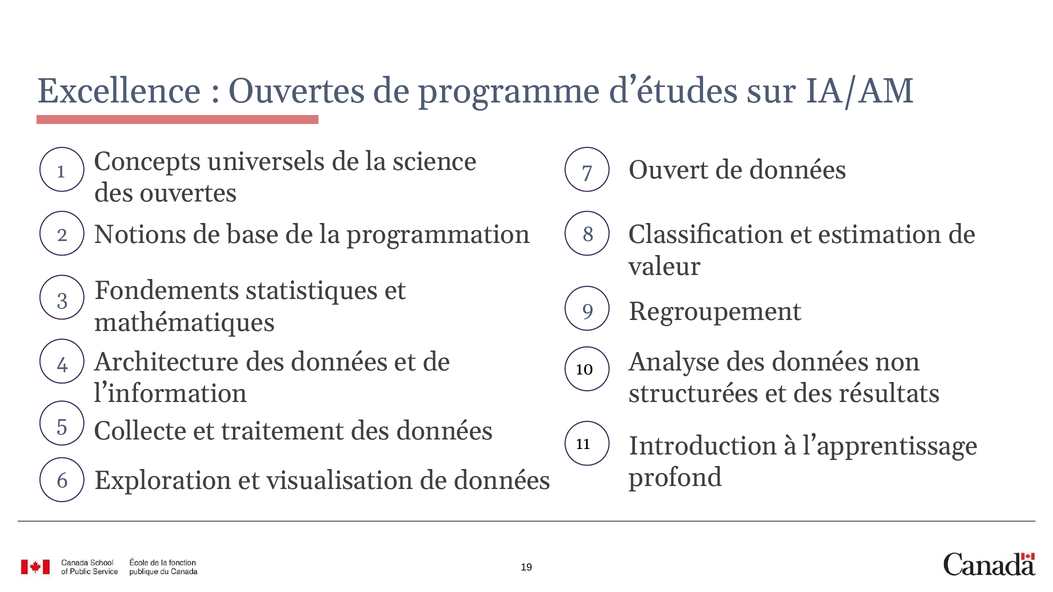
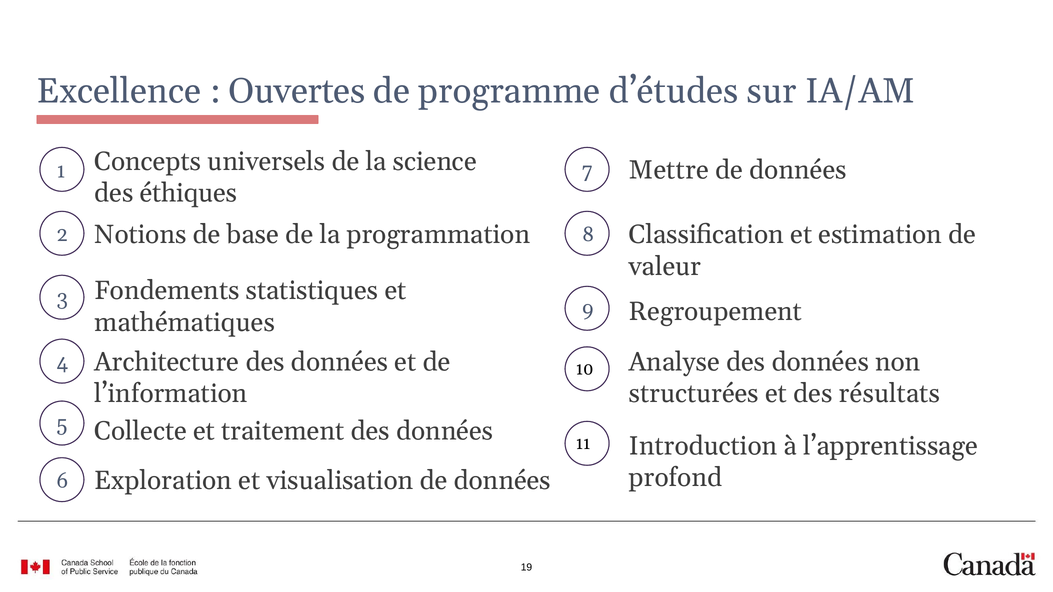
Ouvert: Ouvert -> Mettre (669, 170)
des ouvertes: ouvertes -> éthiques (188, 193)
